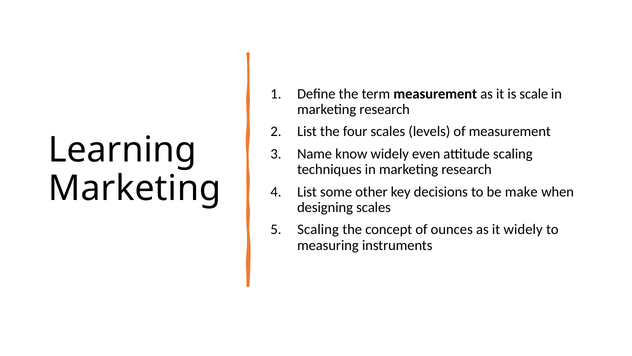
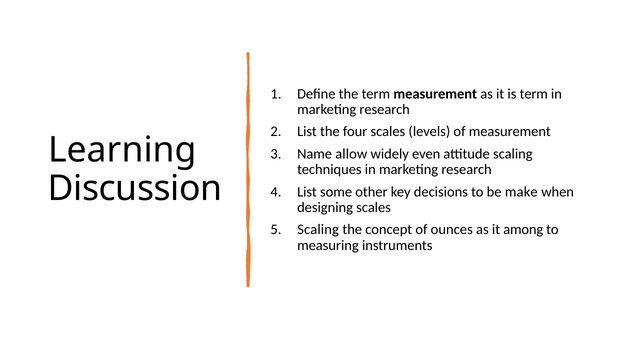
is scale: scale -> term (534, 94)
know: know -> allow (351, 154)
Marketing: Marketing -> Discussion (135, 188)
it widely: widely -> among (523, 229)
